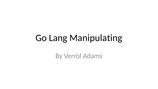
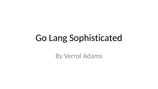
Manipulating: Manipulating -> Sophisticated (96, 38)
